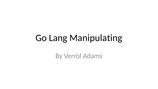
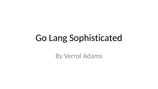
Manipulating: Manipulating -> Sophisticated (96, 38)
